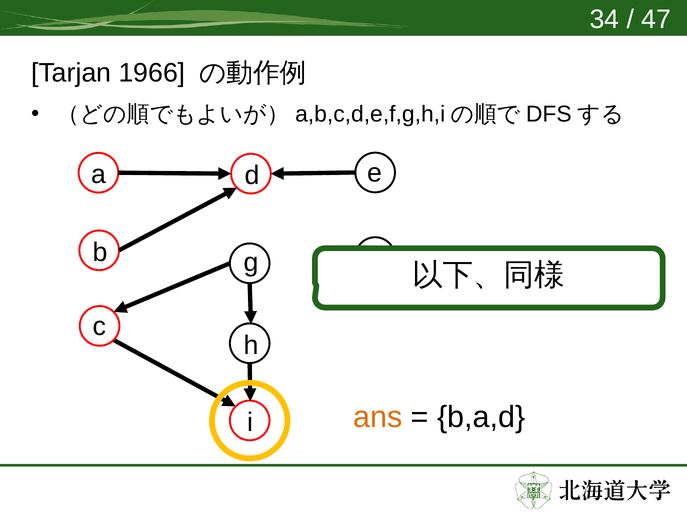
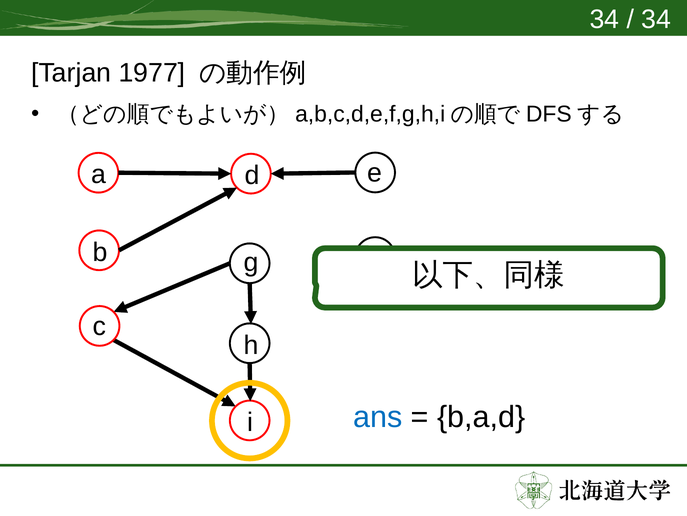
47: 47 -> 34 (656, 20)
1966: 1966 -> 1977 (152, 73)
ans colour: orange -> blue (378, 416)
